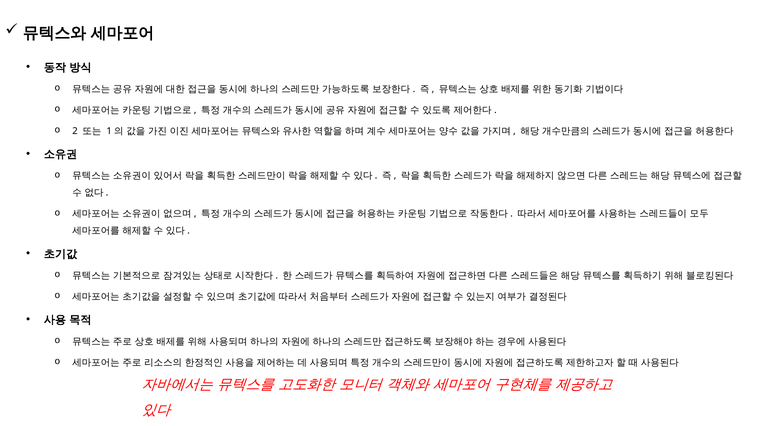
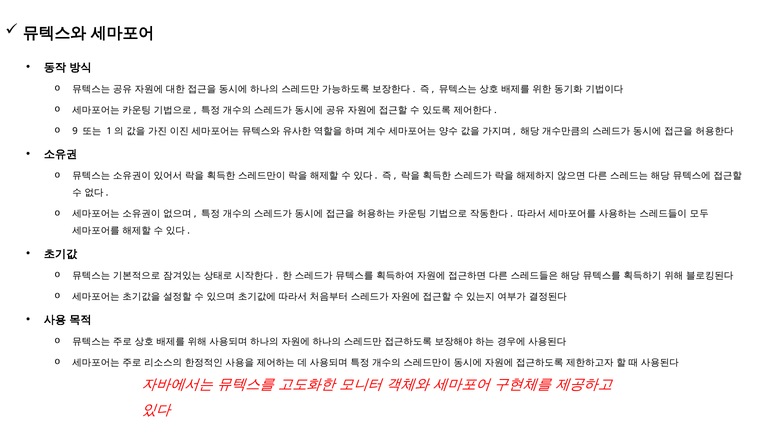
2: 2 -> 9 (75, 131)
